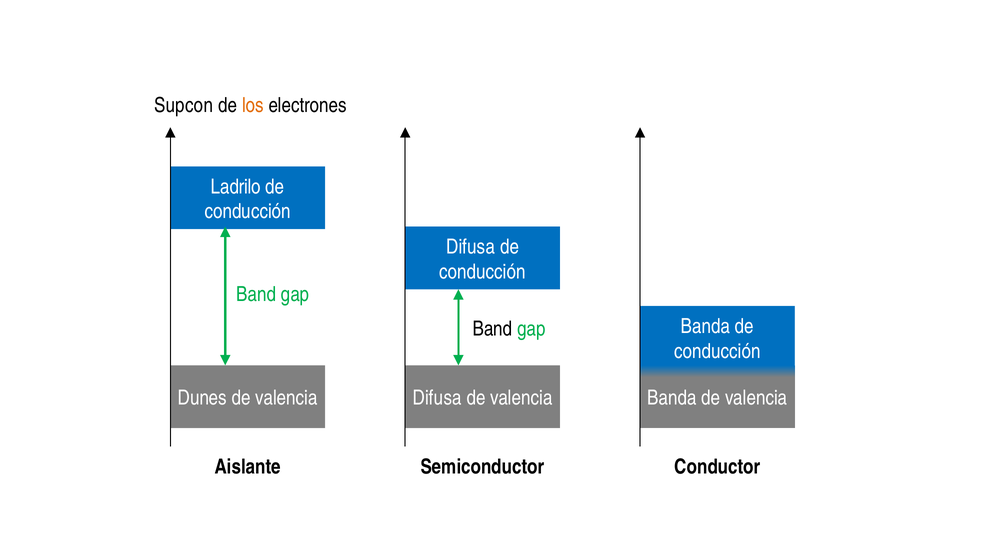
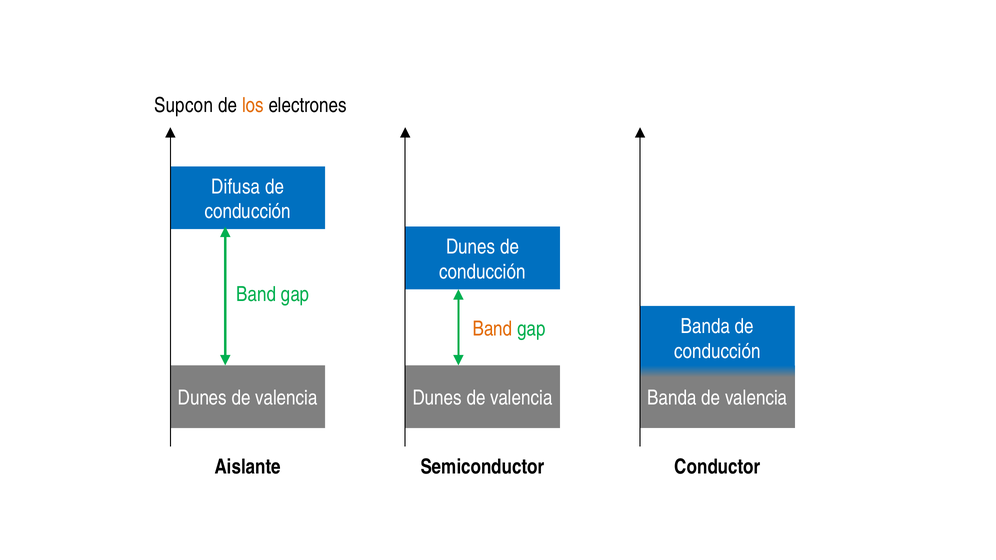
Ladrilo: Ladrilo -> Difusa (236, 187)
Difusa: Difusa -> Dunes (471, 247)
Band colour: black -> orange (493, 329)
Difusa: Difusa -> Dunes (437, 398)
